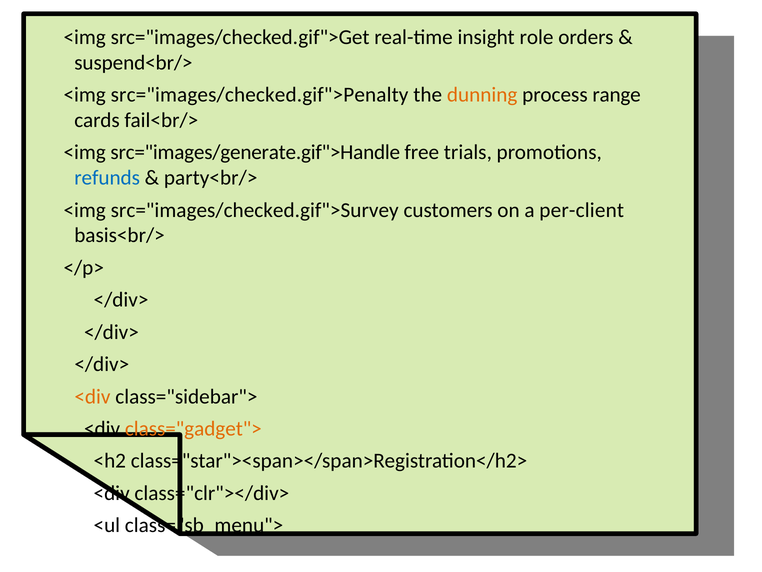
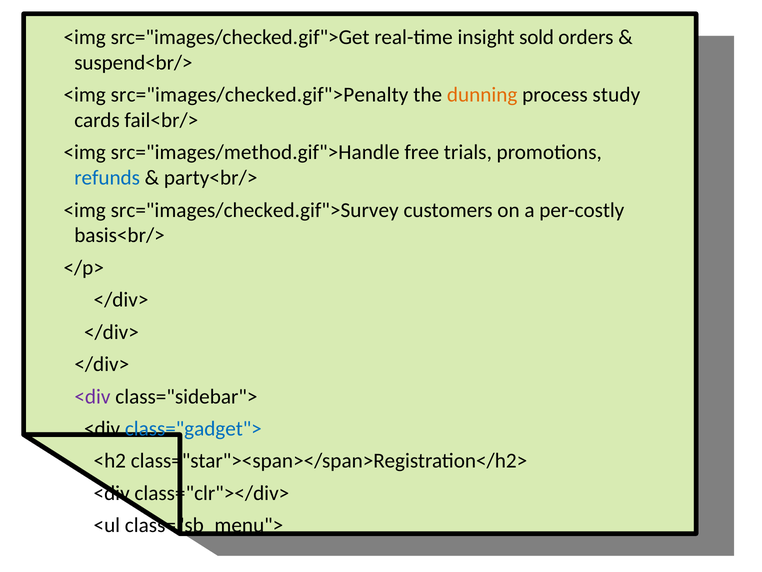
role: role -> sold (537, 37)
range: range -> study (616, 95)
src="images/generate.gif">Handle: src="images/generate.gif">Handle -> src="images/method.gif">Handle (255, 152)
per-client: per-client -> per-costly (582, 210)
<div colour: orange -> purple (92, 396)
class="gadget"> colour: orange -> blue (193, 428)
